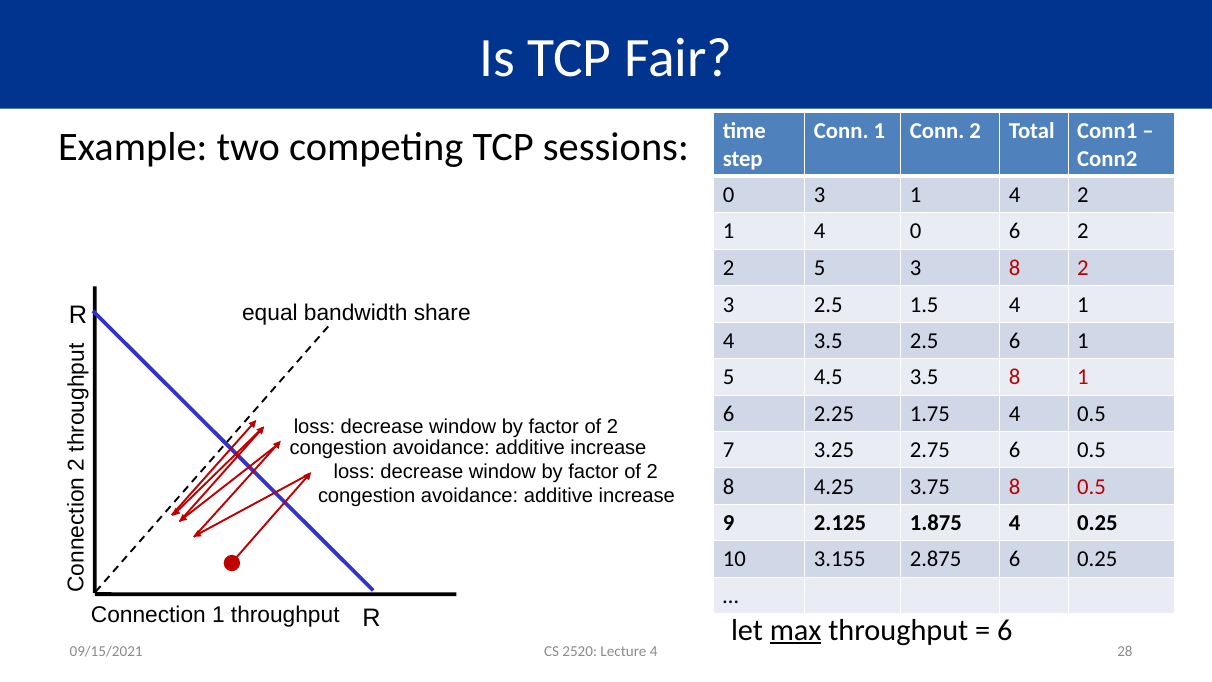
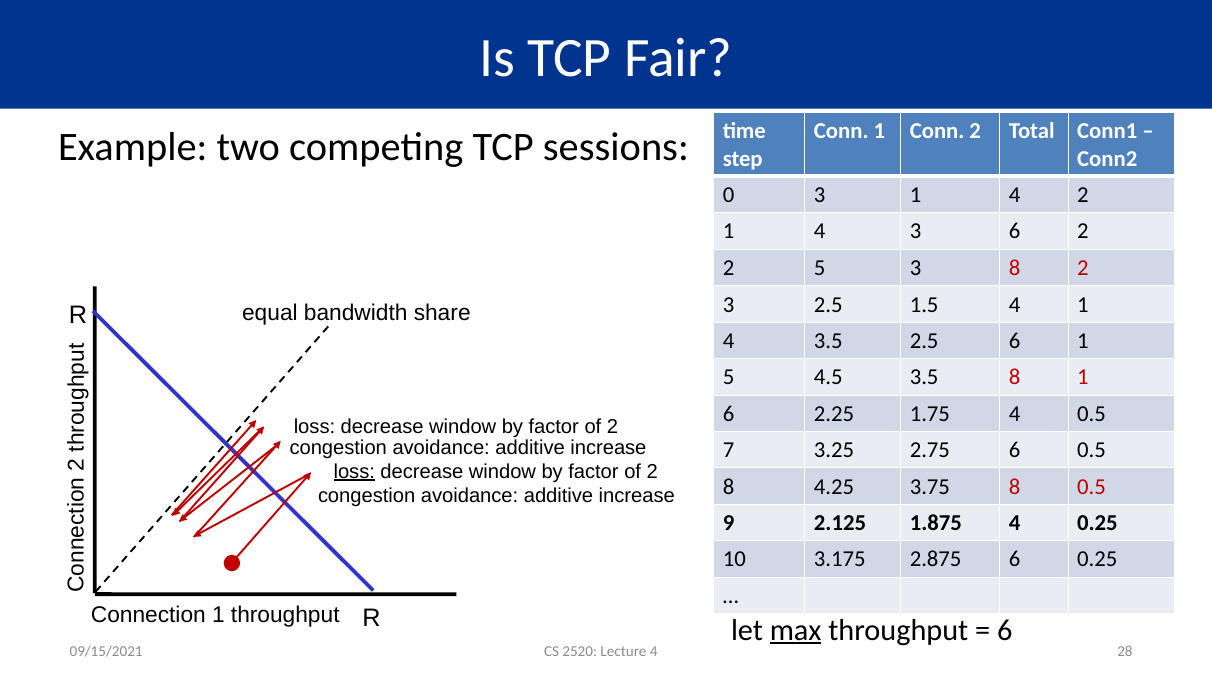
4 0: 0 -> 3 (916, 231)
loss underline: none -> present (354, 471)
3.155: 3.155 -> 3.175 (840, 559)
